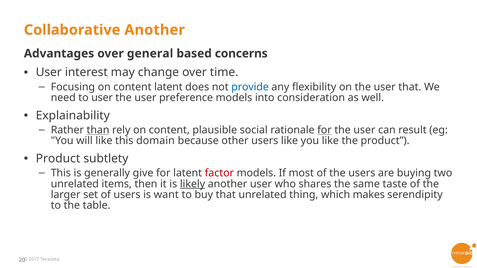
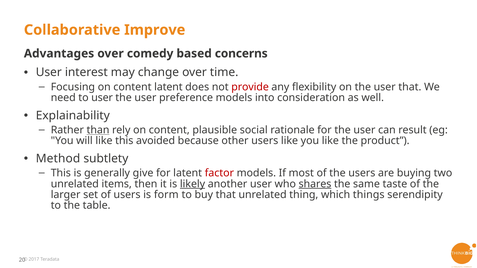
Collaborative Another: Another -> Improve (155, 30)
general: general -> comedy (150, 54)
provide colour: blue -> red (250, 87)
for underline: present -> none (324, 130)
domain: domain -> avoided (156, 141)
Product: Product -> Method (58, 159)
shares underline: none -> present (315, 184)
want: want -> form (166, 195)
makes: makes -> things (369, 195)
